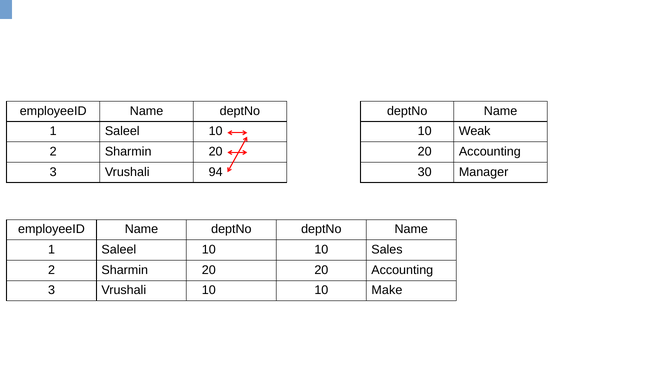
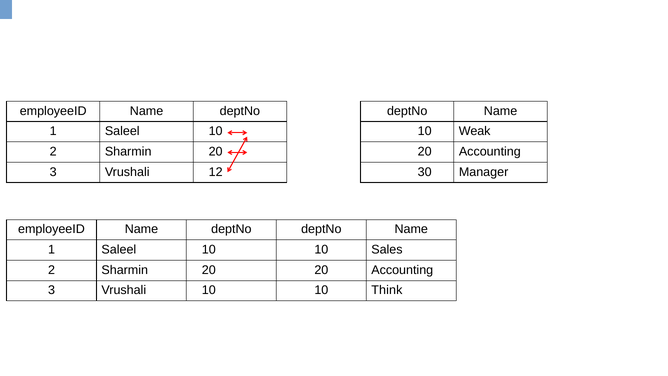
94: 94 -> 12 (216, 172)
Make: Make -> Think (387, 290)
